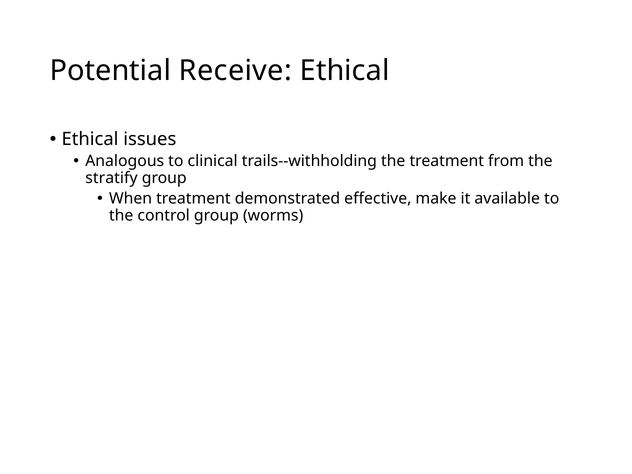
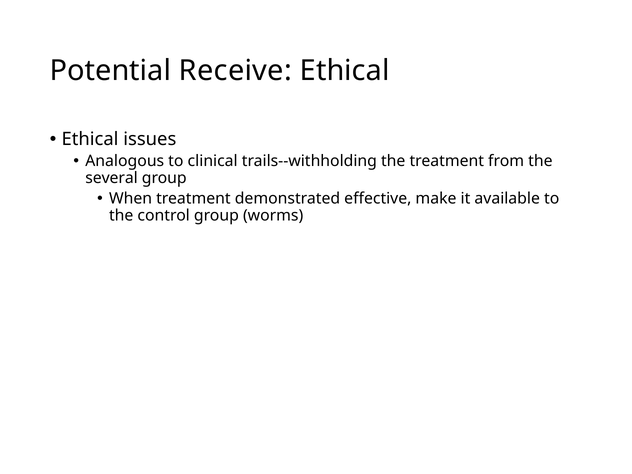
stratify: stratify -> several (112, 178)
